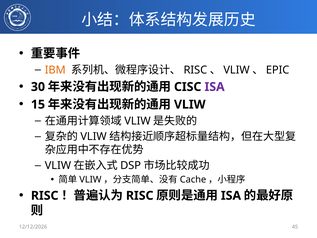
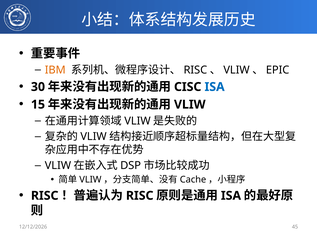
ISA colour: purple -> blue (215, 87)
